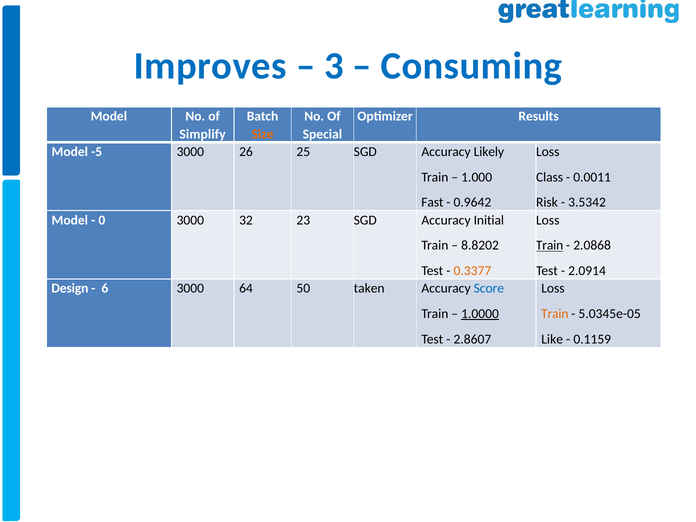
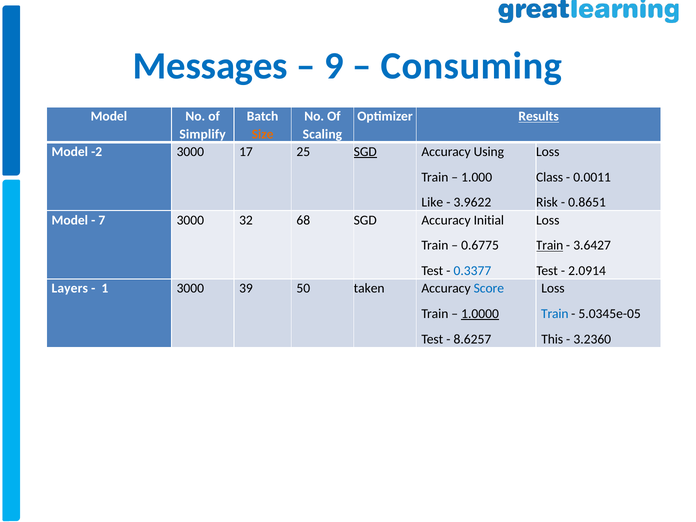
Improves: Improves -> Messages (210, 66)
3: 3 -> 9 (334, 66)
Results underline: none -> present (539, 117)
Special: Special -> Scaling (322, 134)
-5: -5 -> -2 (97, 152)
26: 26 -> 17 (246, 152)
SGD underline: none -> present (365, 152)
Likely: Likely -> Using (489, 152)
Fast: Fast -> Like (432, 202)
0.9642: 0.9642 -> 3.9622 (472, 202)
3.5342: 3.5342 -> 0.8651 (587, 202)
0: 0 -> 7 (102, 220)
23: 23 -> 68 (303, 220)
8.8202: 8.8202 -> 0.6775 (480, 245)
2.0868: 2.0868 -> 3.6427 (592, 245)
0.3377 colour: orange -> blue (472, 271)
Design: Design -> Layers (70, 288)
6: 6 -> 1 (105, 288)
64: 64 -> 39 (246, 288)
Train colour: orange -> blue (555, 314)
2.8607: 2.8607 -> 8.6257 (472, 339)
Like: Like -> This (552, 339)
0.1159: 0.1159 -> 3.2360 (592, 339)
